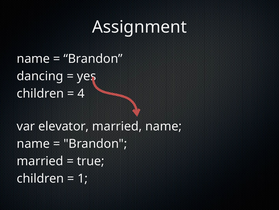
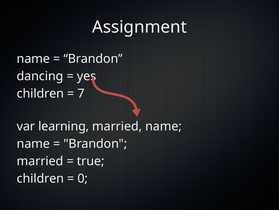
4: 4 -> 7 (81, 93)
elevator: elevator -> learning (64, 126)
1: 1 -> 0 (83, 178)
